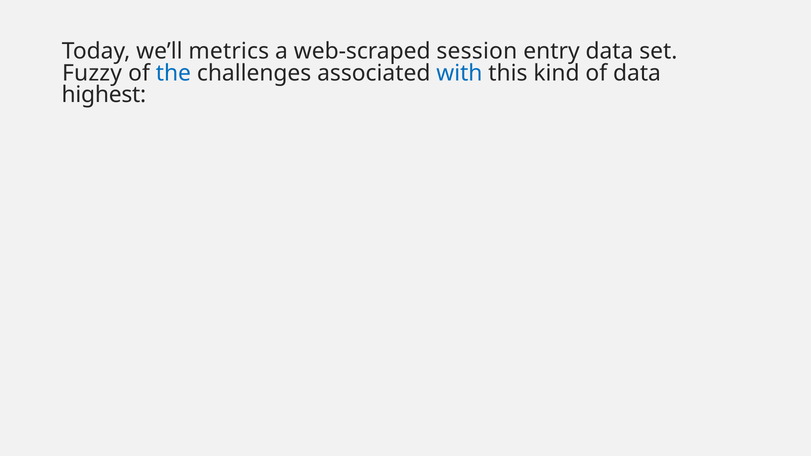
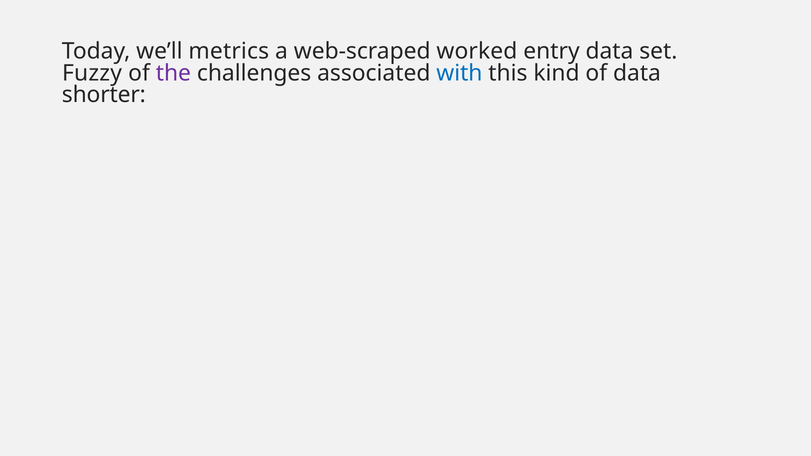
session: session -> worked (477, 51)
the colour: blue -> purple (173, 73)
highest: highest -> shorter (104, 95)
